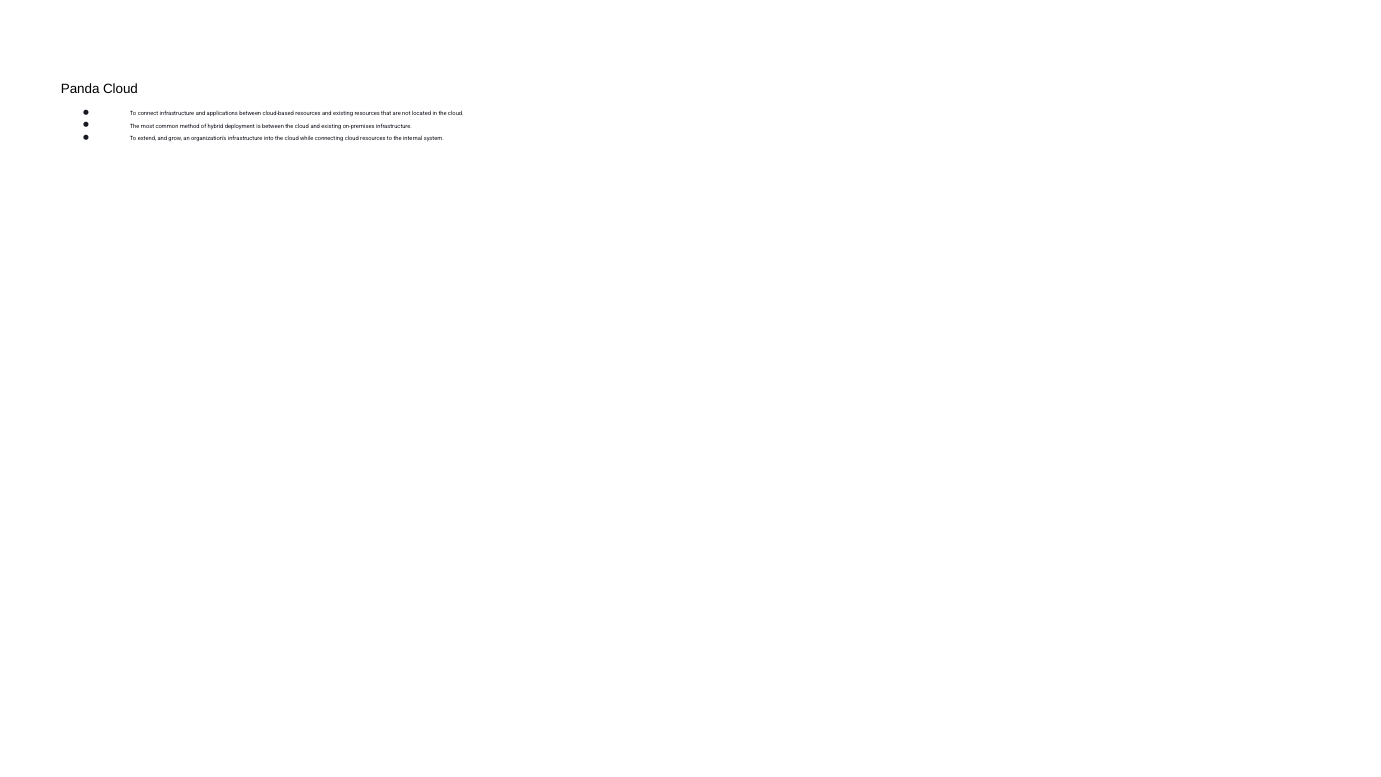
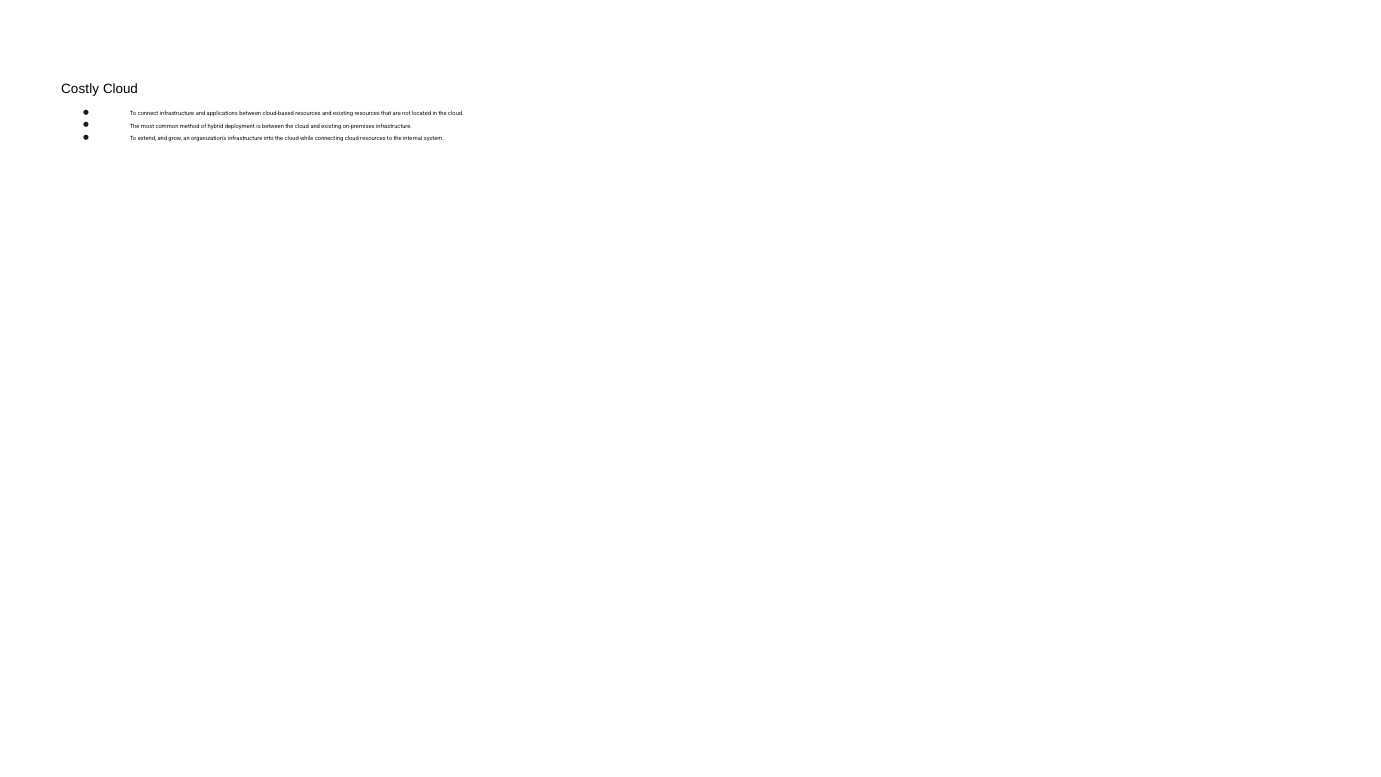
Panda: Panda -> Costly (80, 89)
